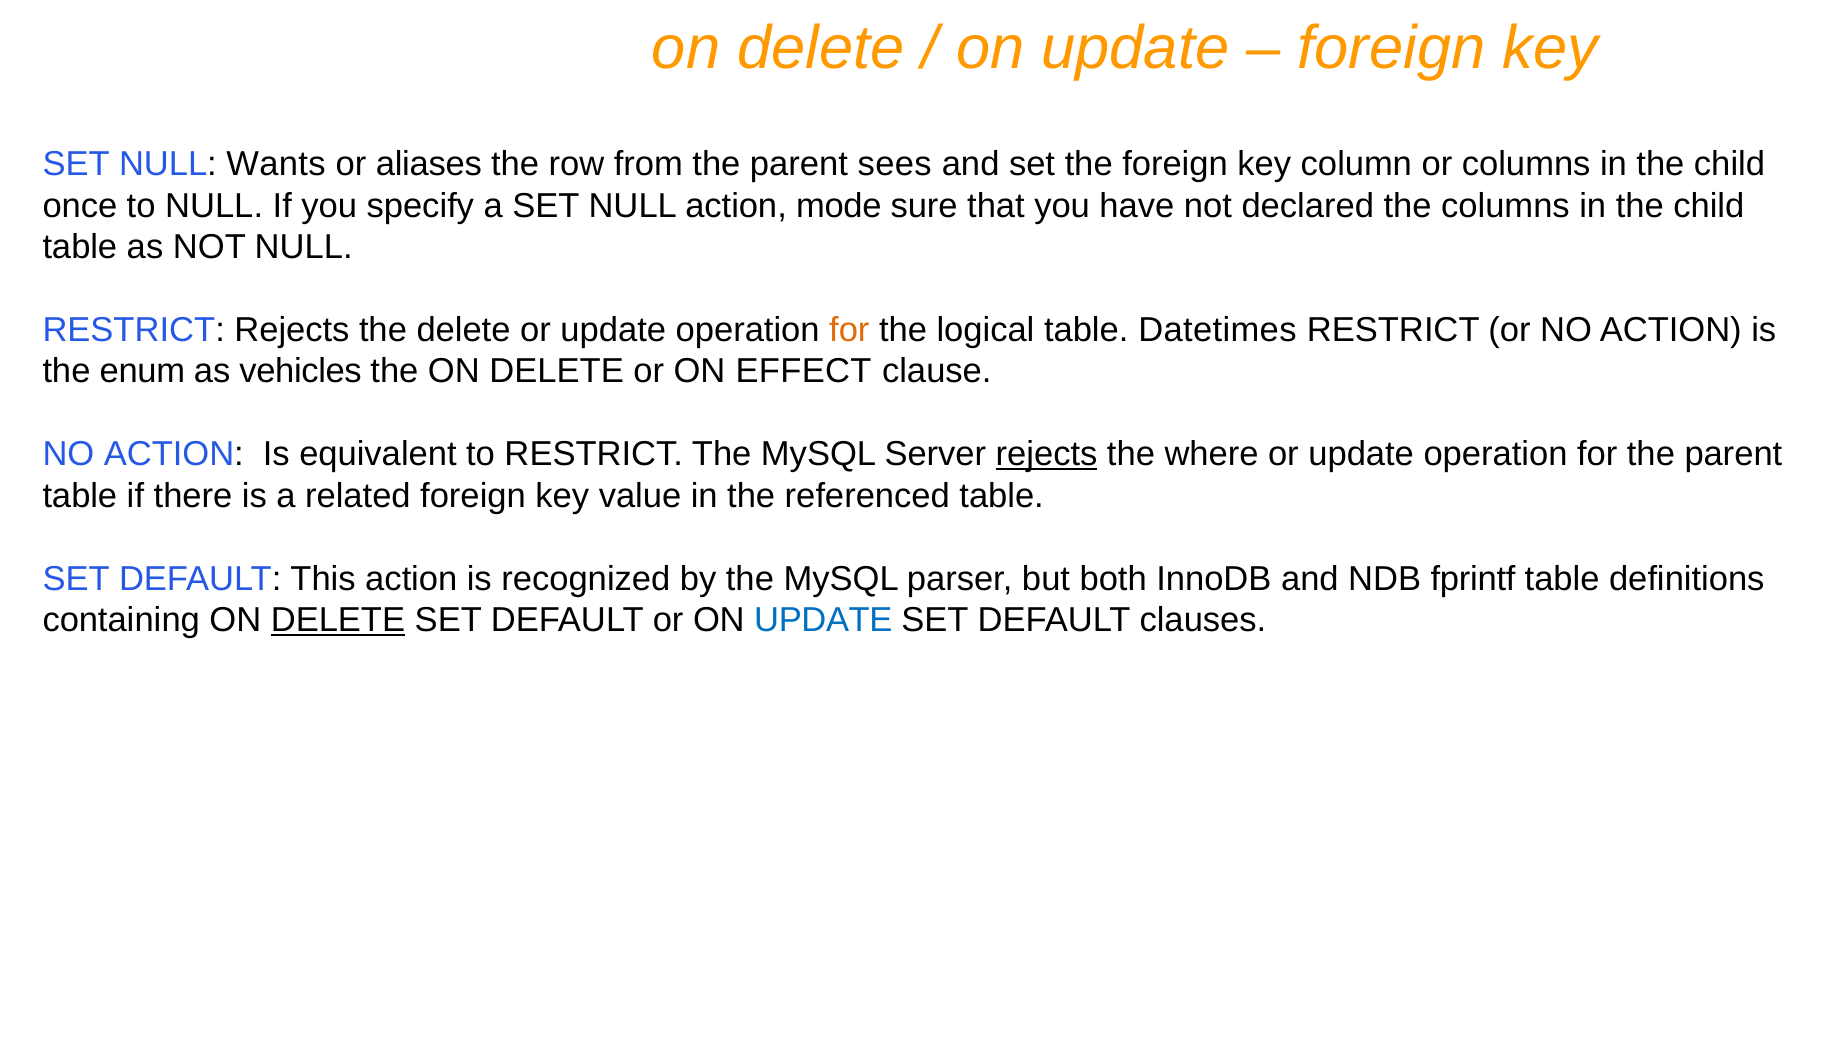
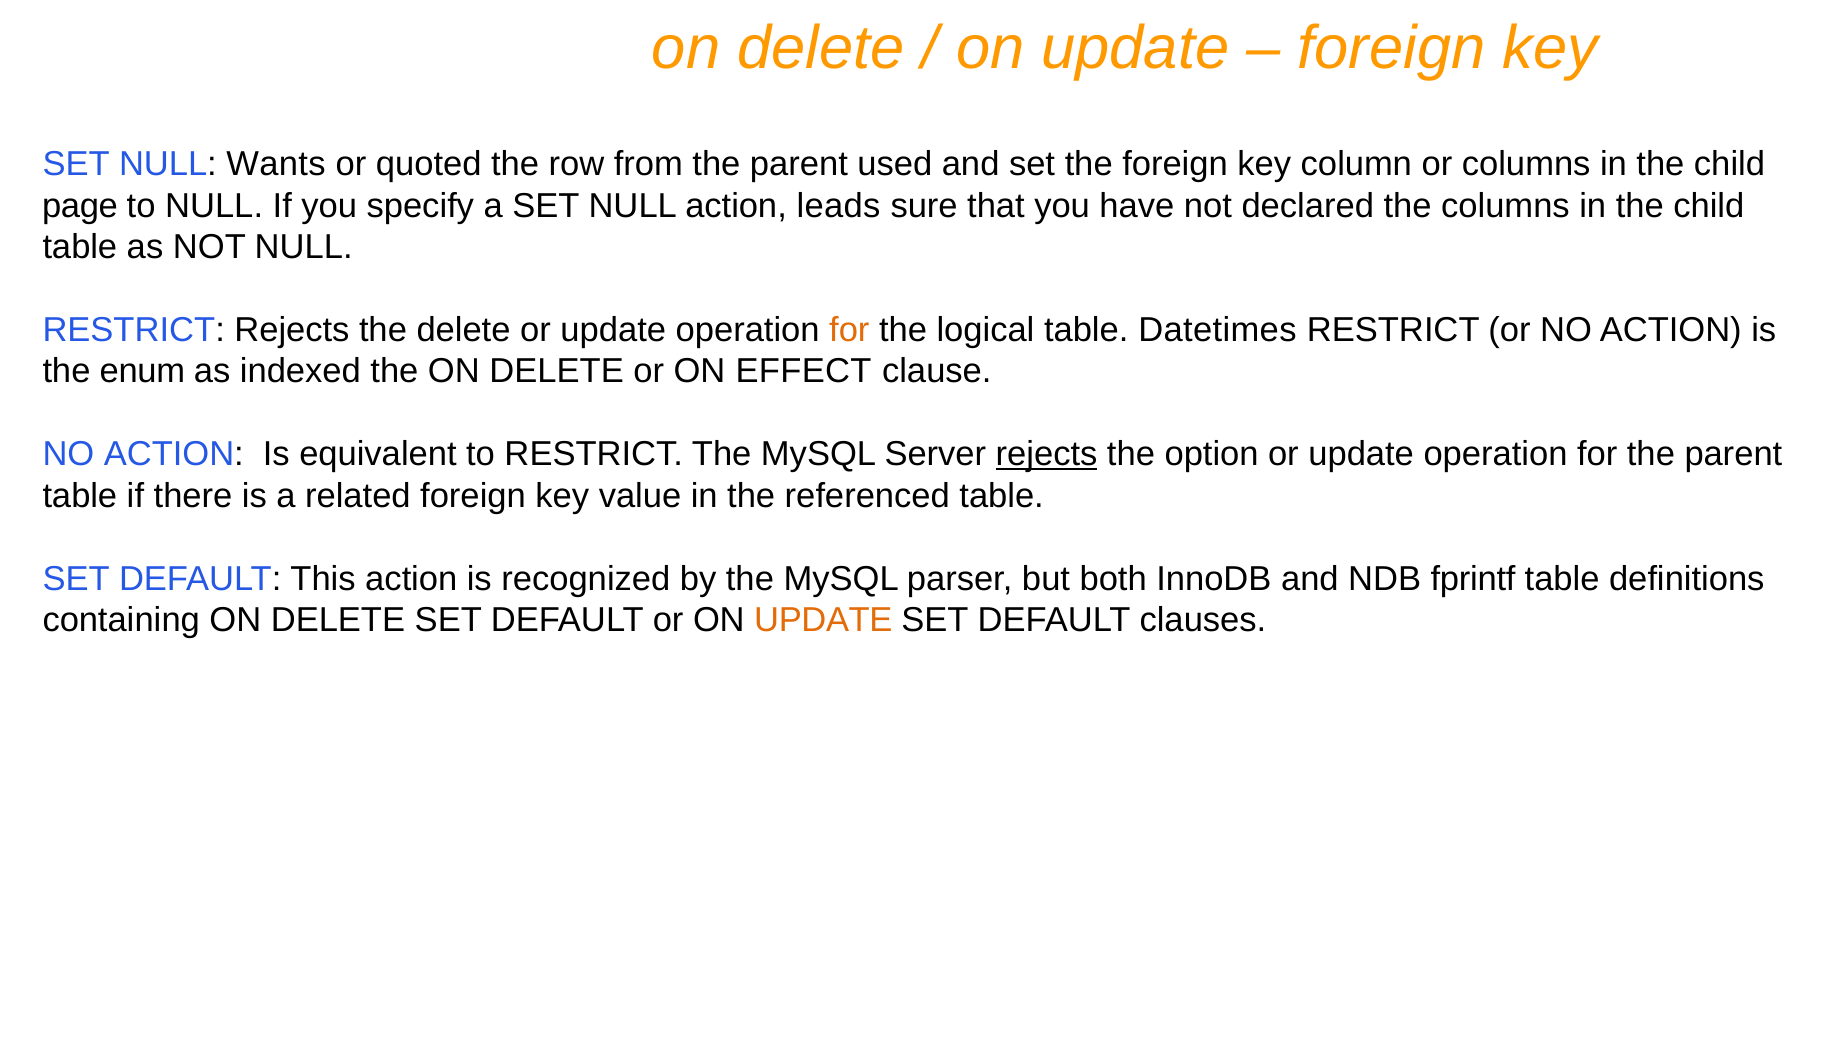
aliases: aliases -> quoted (429, 164)
sees: sees -> used (895, 164)
once: once -> page (80, 206)
mode: mode -> leads (839, 206)
vehicles: vehicles -> indexed (300, 371)
where: where -> option (1212, 454)
DELETE underline: present -> none (338, 620)
UPDATE colour: blue -> orange (823, 620)
